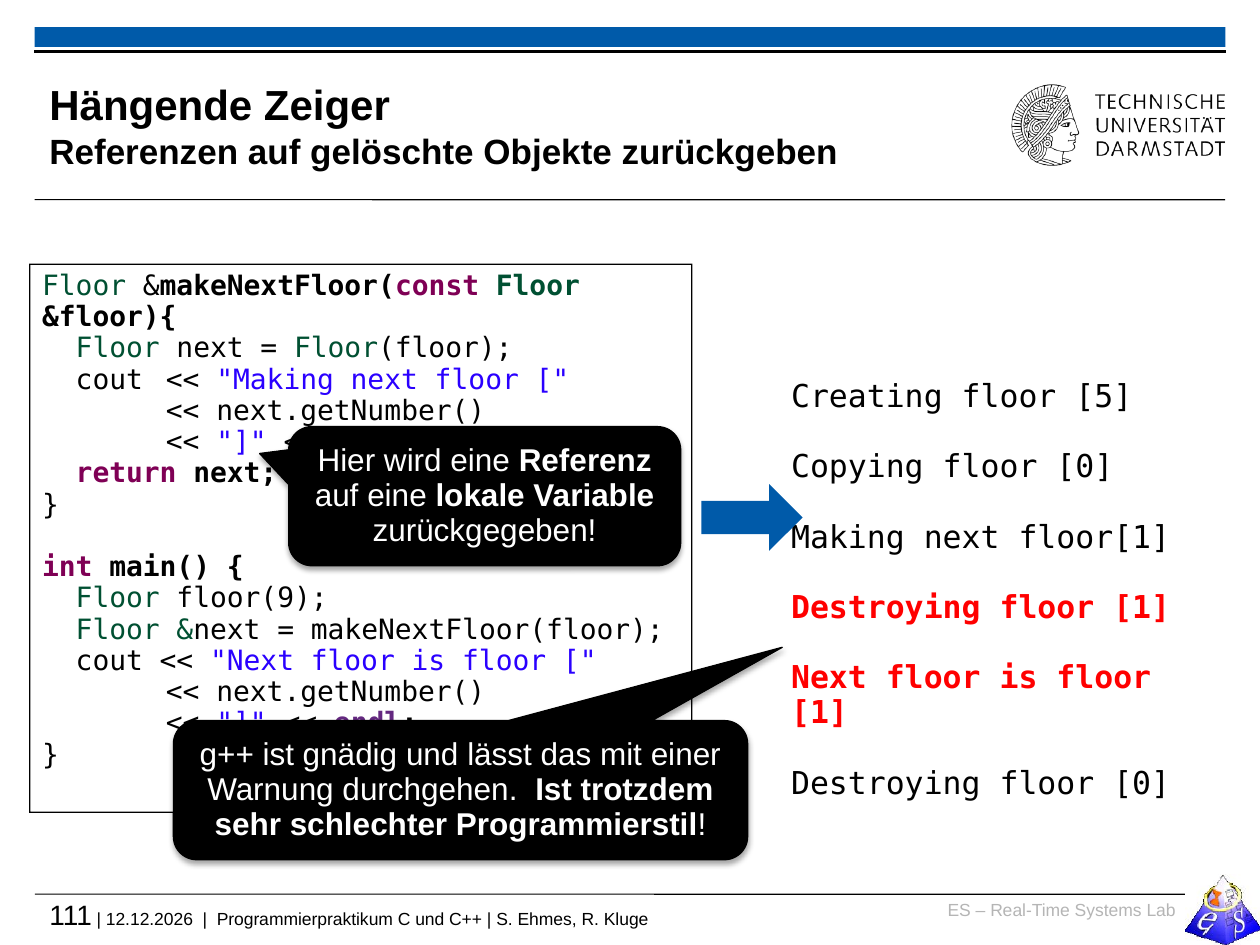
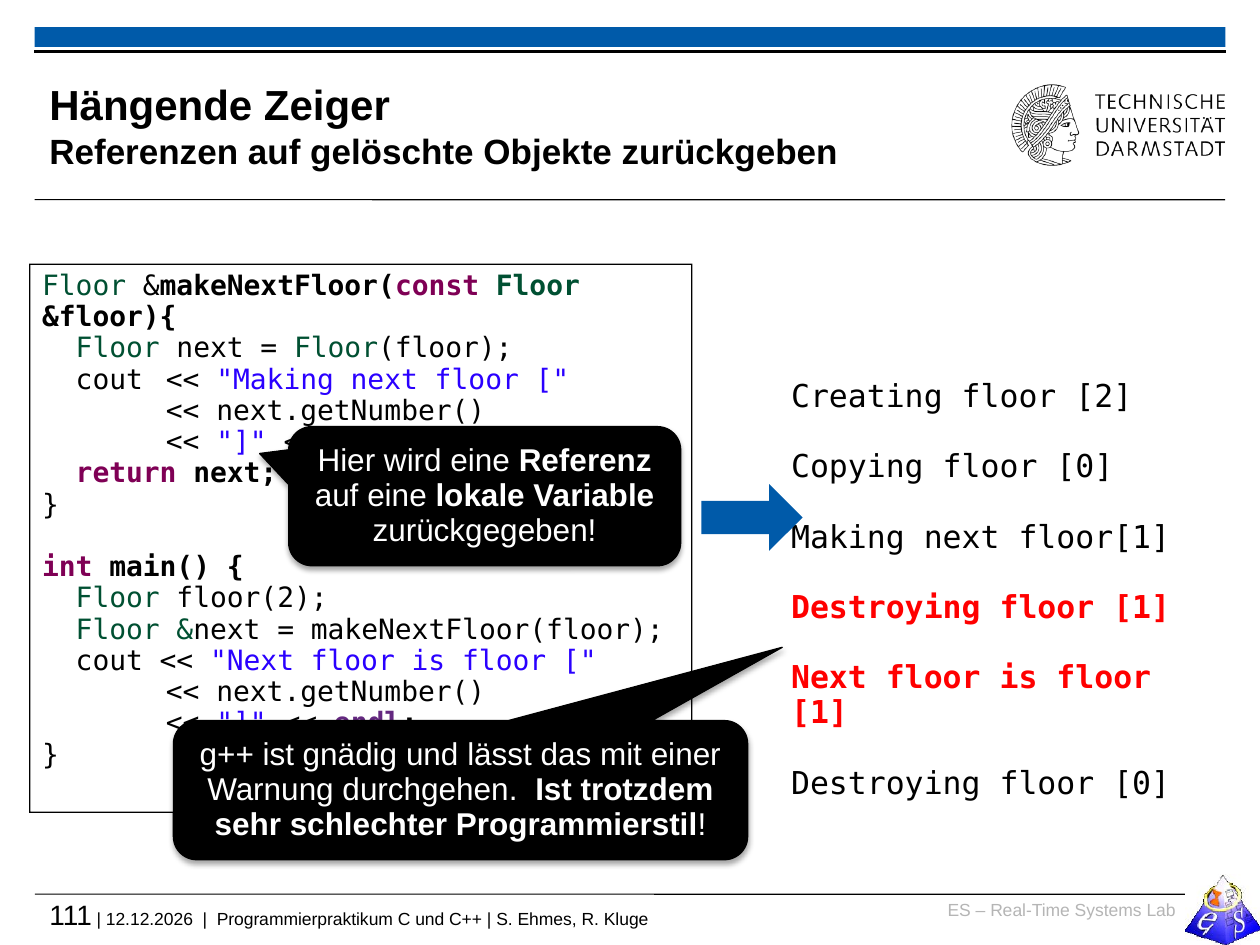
5: 5 -> 2 (1104, 397)
floor(9: floor(9 -> floor(2 (252, 599)
